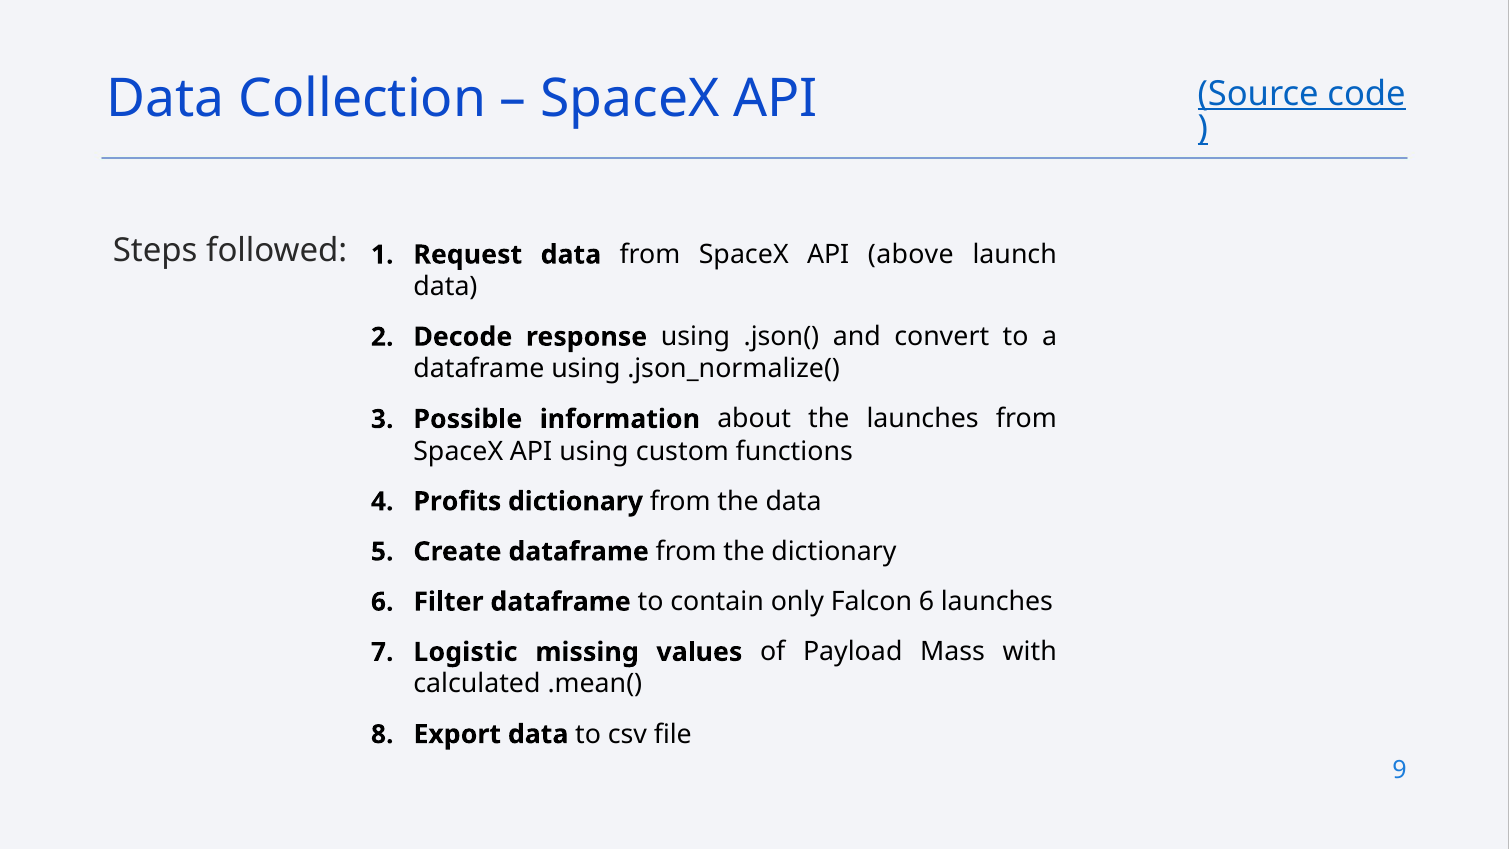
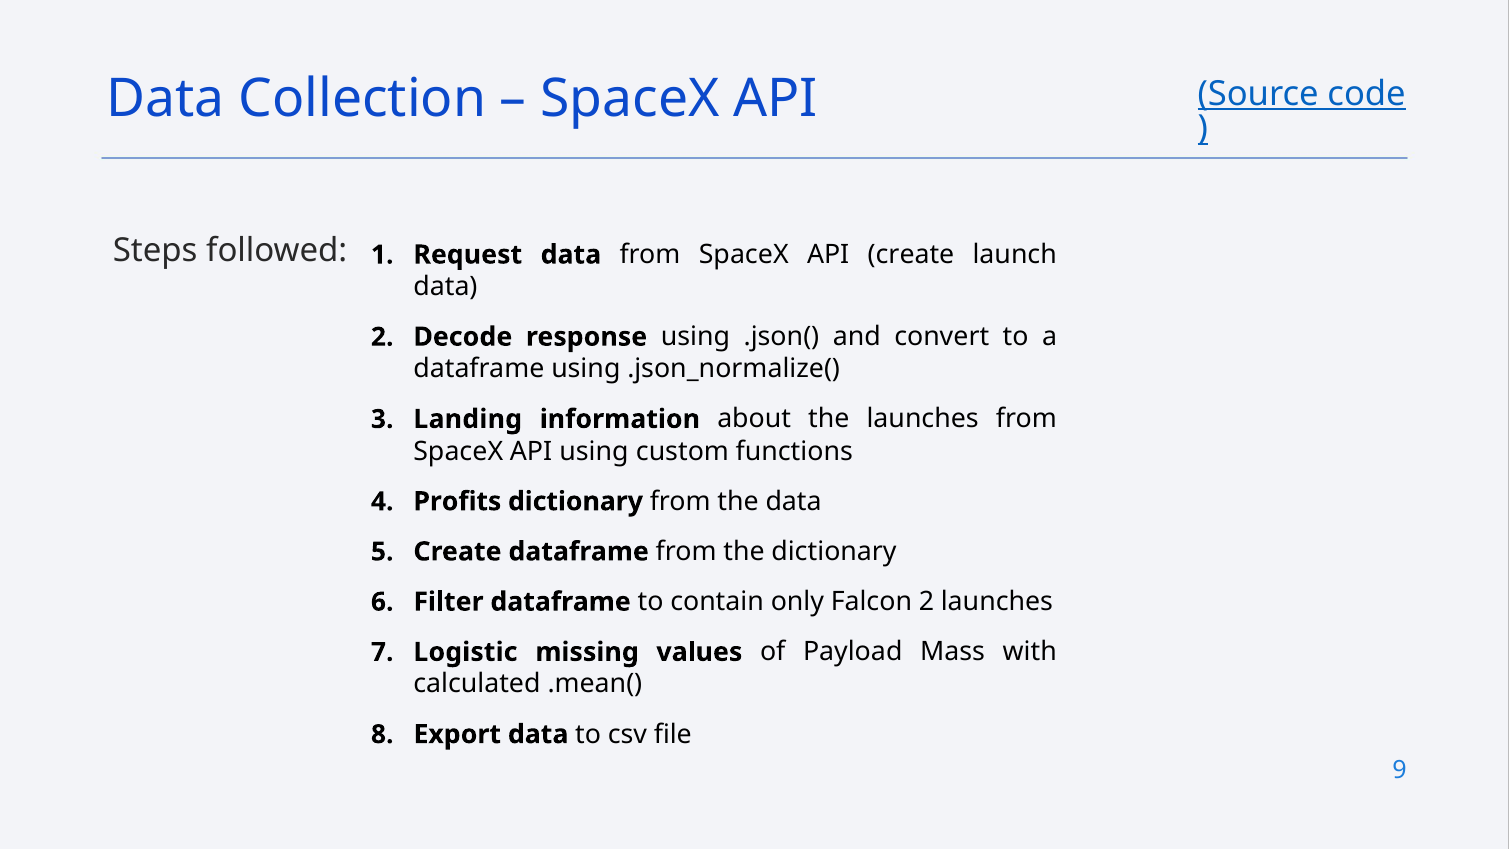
API above: above -> create (911, 255)
Possible: Possible -> Landing (468, 419)
Falcon 6: 6 -> 2 (926, 602)
